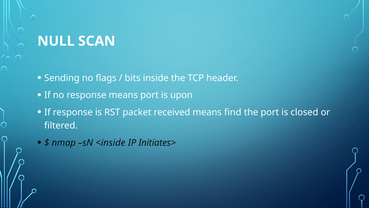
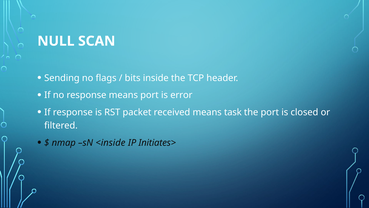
upon: upon -> error (181, 95)
find: find -> task (233, 112)
